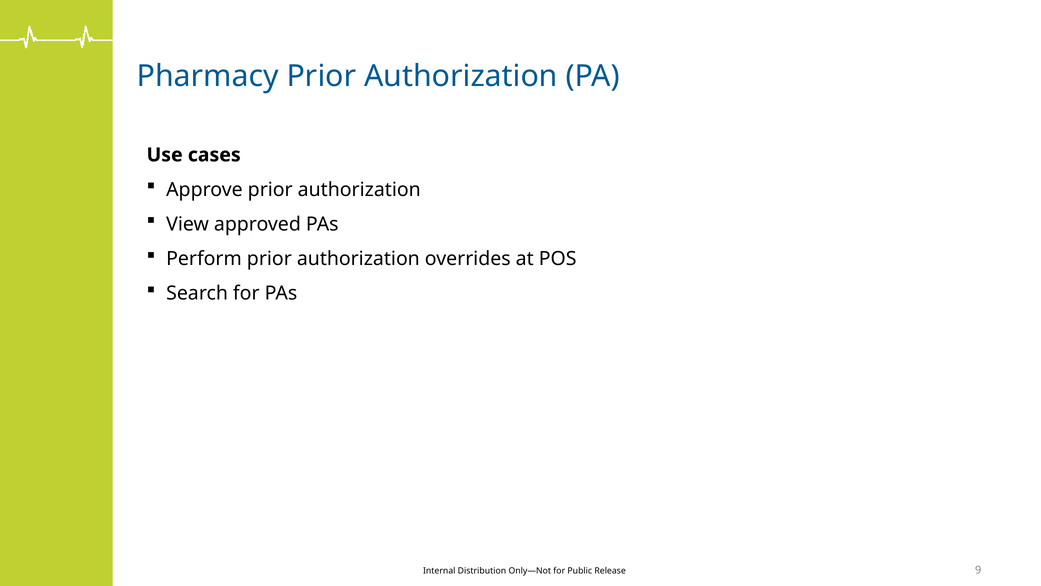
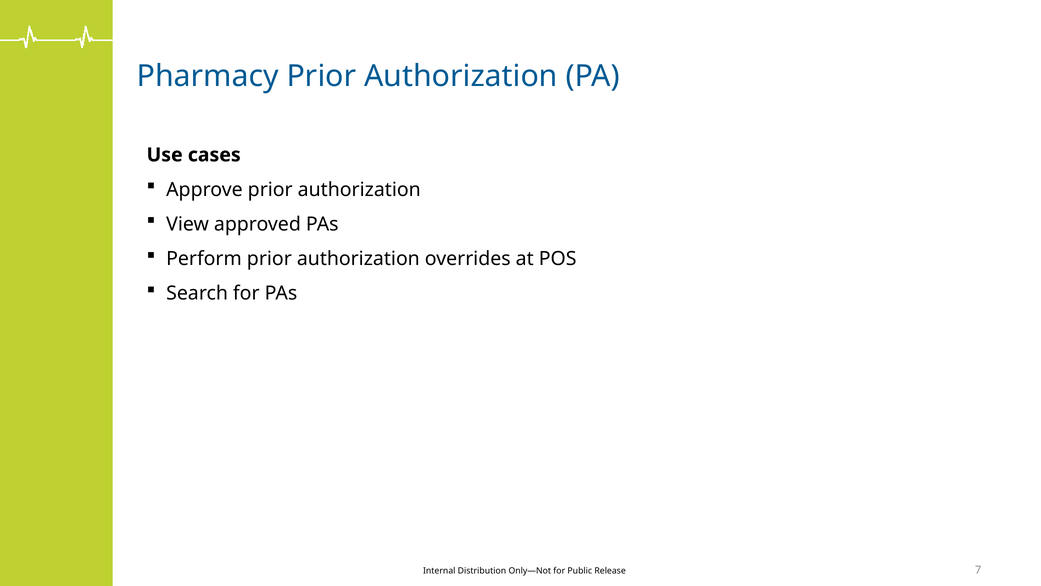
9: 9 -> 7 (978, 570)
